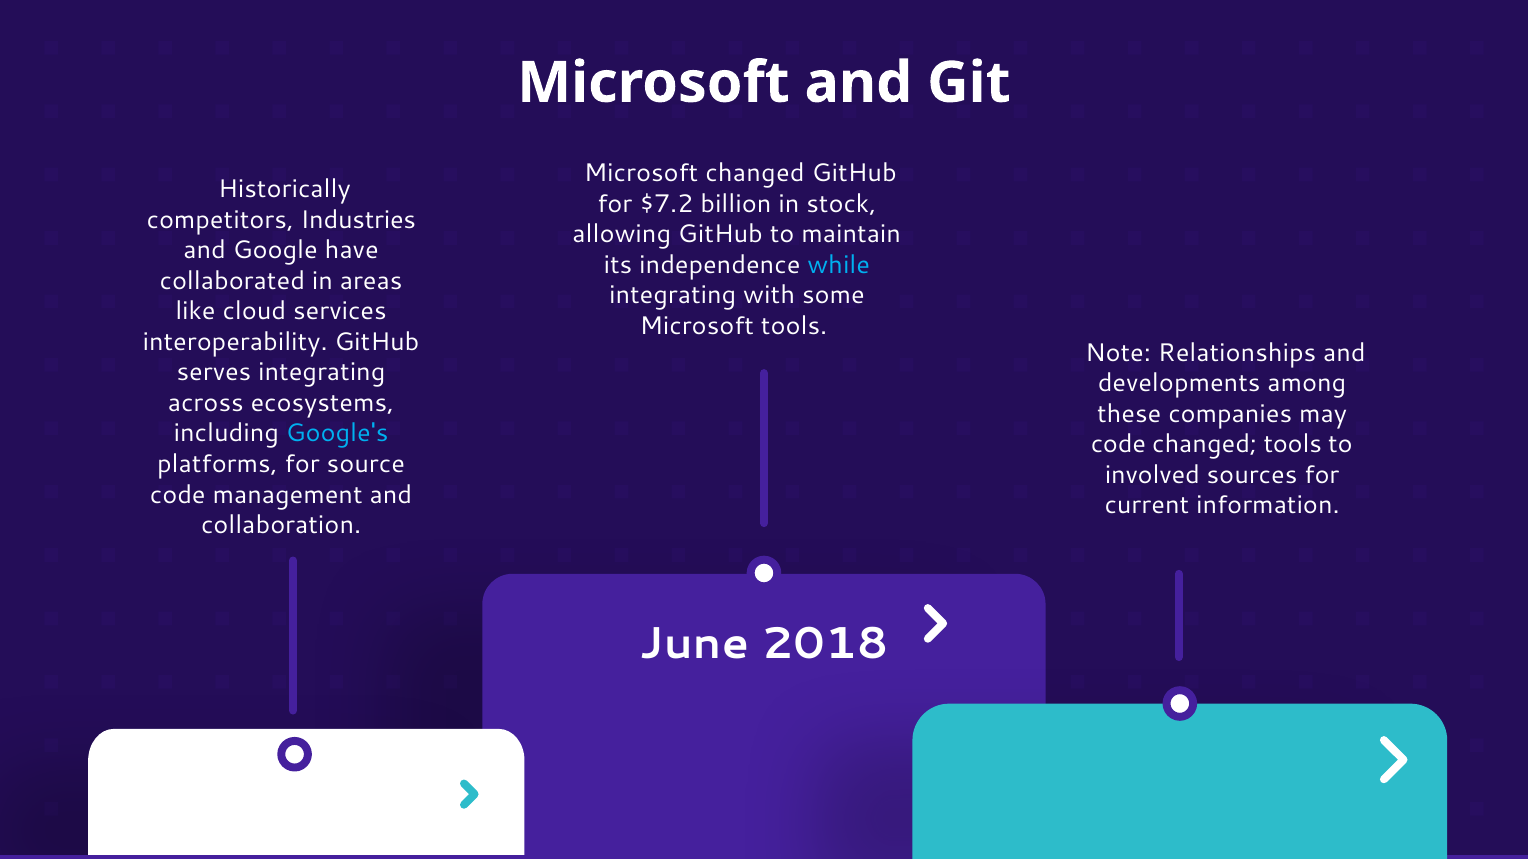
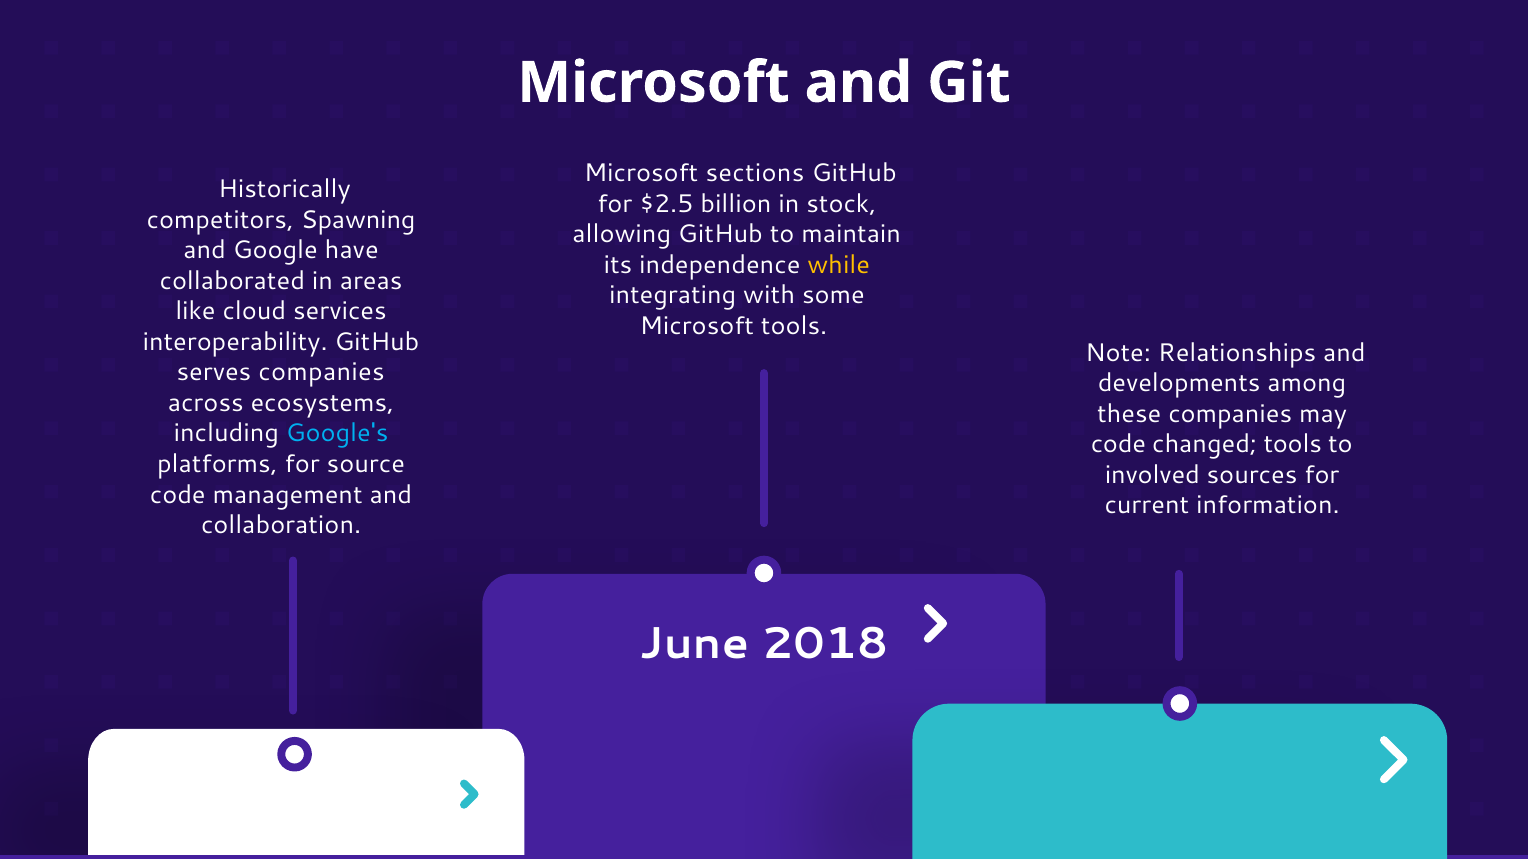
Microsoft changed: changed -> sections (755, 173)
$7.2: $7.2 -> $2.5 (666, 204)
Industries: Industries -> Spawning (358, 220)
while colour: light blue -> yellow (839, 265)
serves integrating: integrating -> companies (322, 373)
